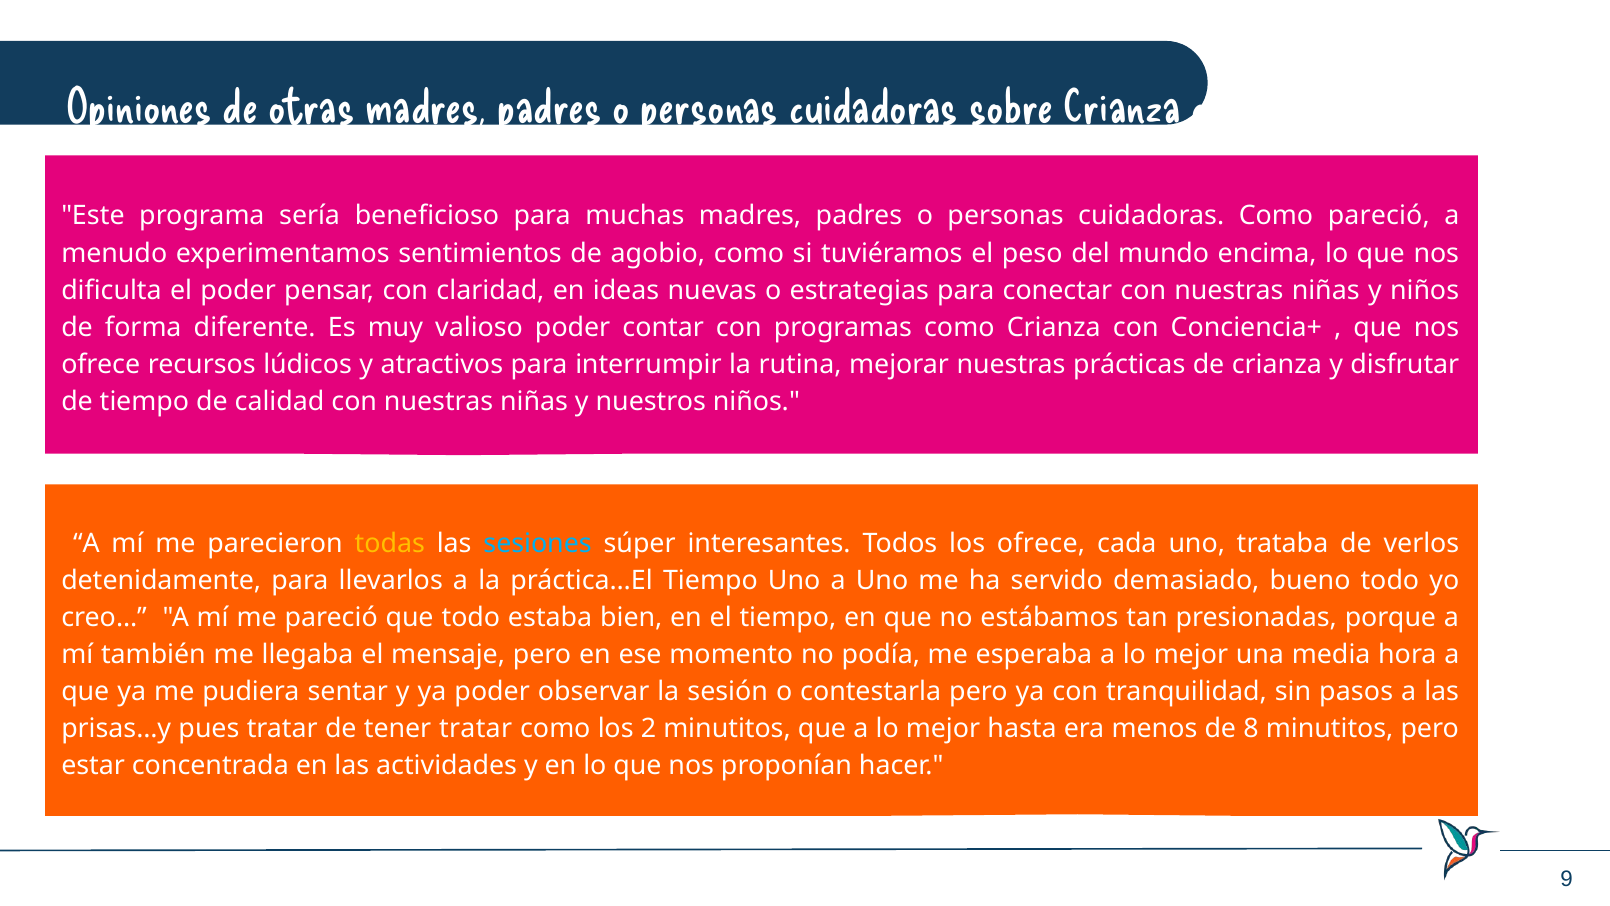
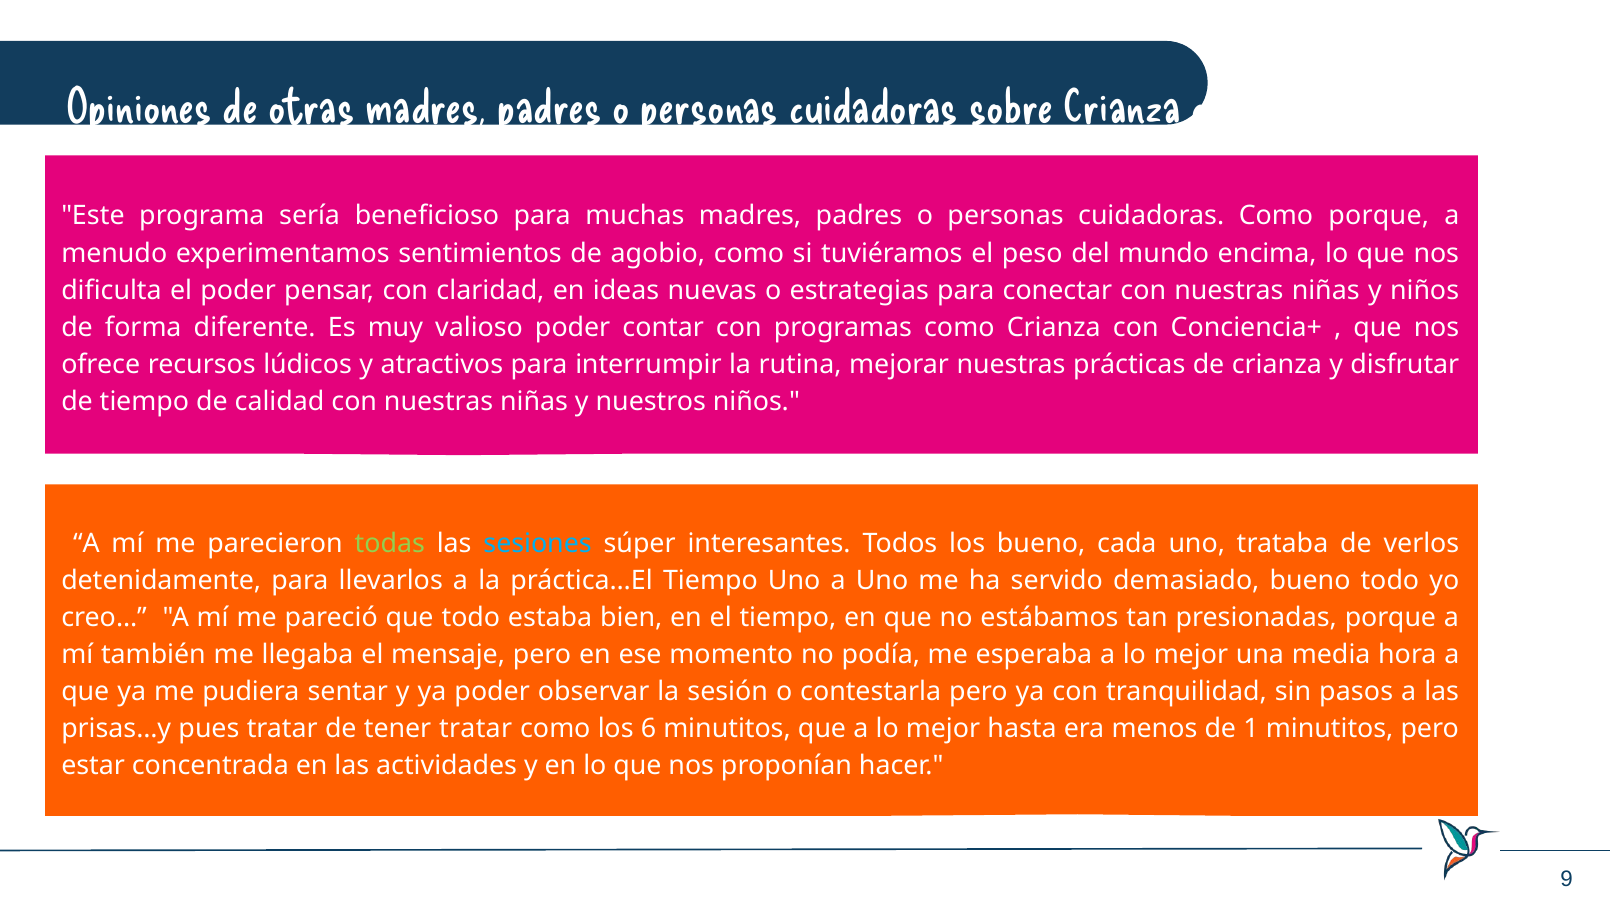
Como pareció: pareció -> porque (1379, 216)
todas colour: yellow -> light green (390, 543)
los ofrece: ofrece -> bueno (1041, 543)
2: 2 -> 6 (649, 728)
8: 8 -> 1 (1251, 728)
